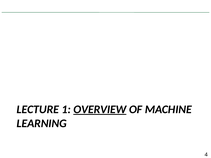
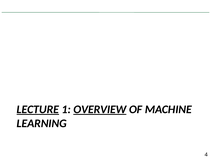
LECTURE underline: none -> present (38, 110)
